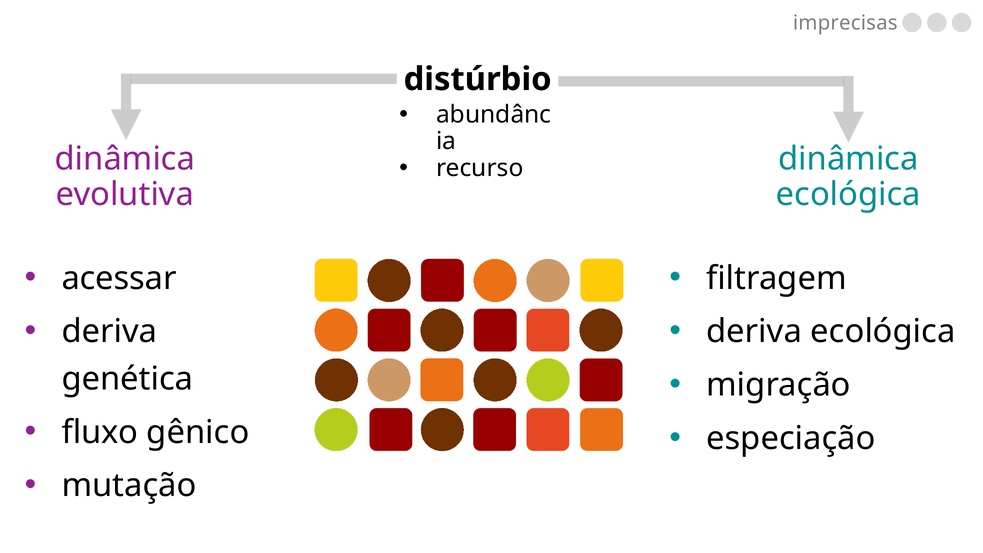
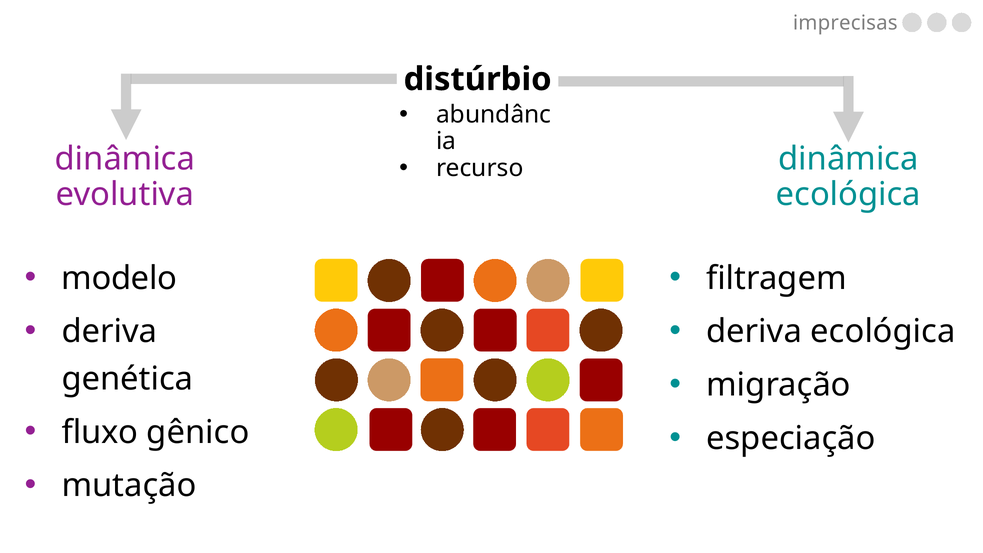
acessar: acessar -> modelo (119, 278)
